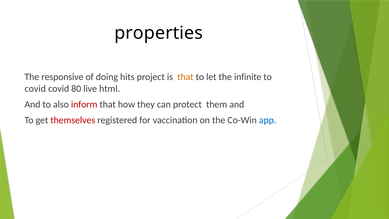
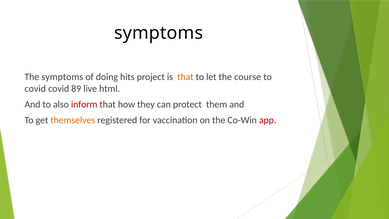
properties: properties -> symptoms (159, 33)
The responsive: responsive -> symptoms (62, 77)
infinite: infinite -> course (248, 77)
80: 80 -> 89 (76, 89)
themselves colour: red -> orange (73, 120)
app colour: blue -> red (268, 120)
